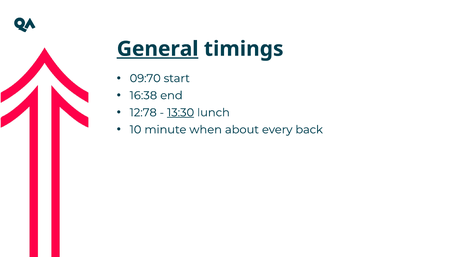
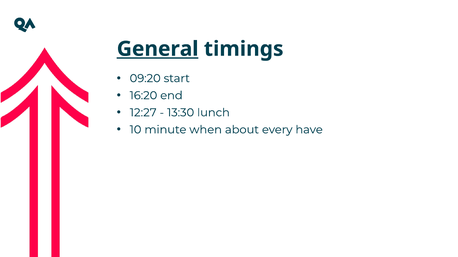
09:70: 09:70 -> 09:20 (145, 79)
16:38: 16:38 -> 16:20 (143, 96)
12:78: 12:78 -> 12:27 (143, 113)
13:30 underline: present -> none (181, 113)
back: back -> have (309, 130)
